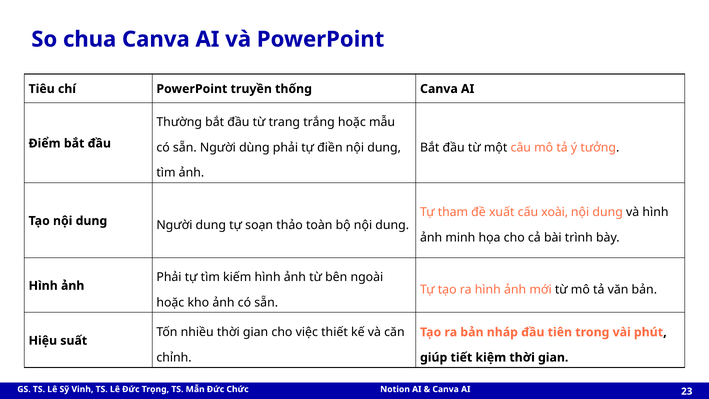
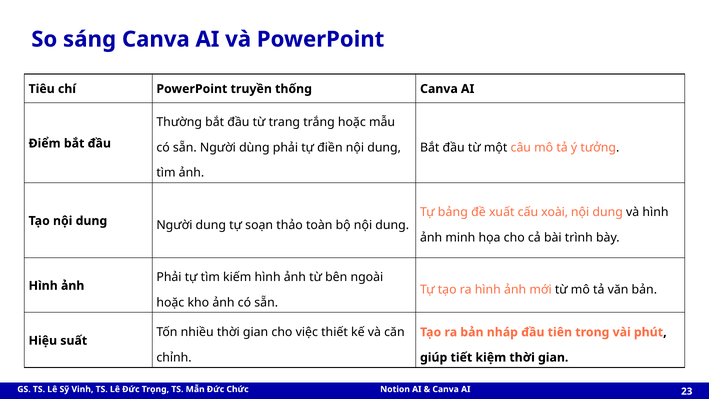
chua: chua -> sáng (90, 39)
tham: tham -> bảng (453, 212)
